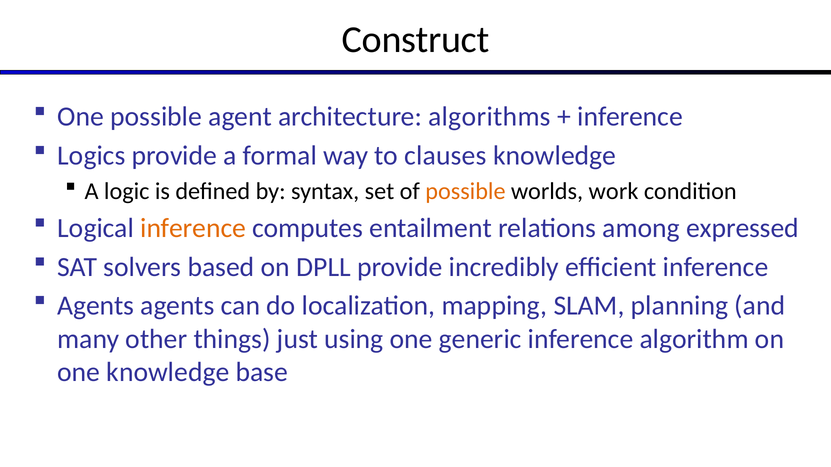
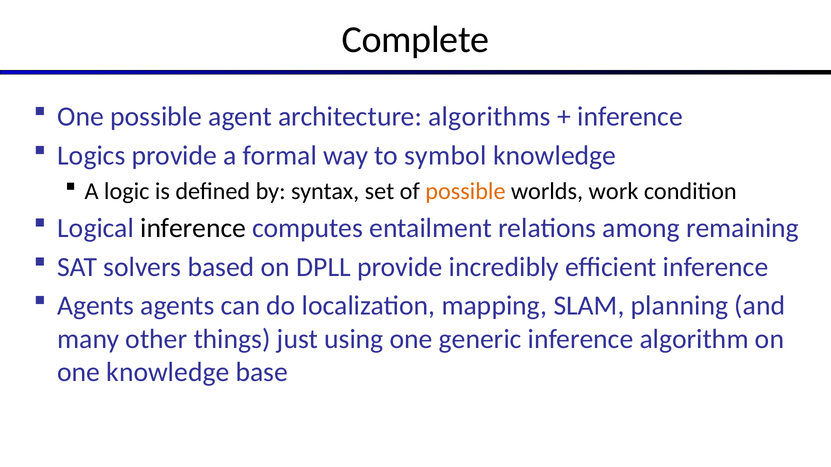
Construct: Construct -> Complete (416, 40)
clauses: clauses -> symbol (445, 156)
inference colour: orange -> black (193, 228)
expressed: expressed -> remaining (743, 228)
